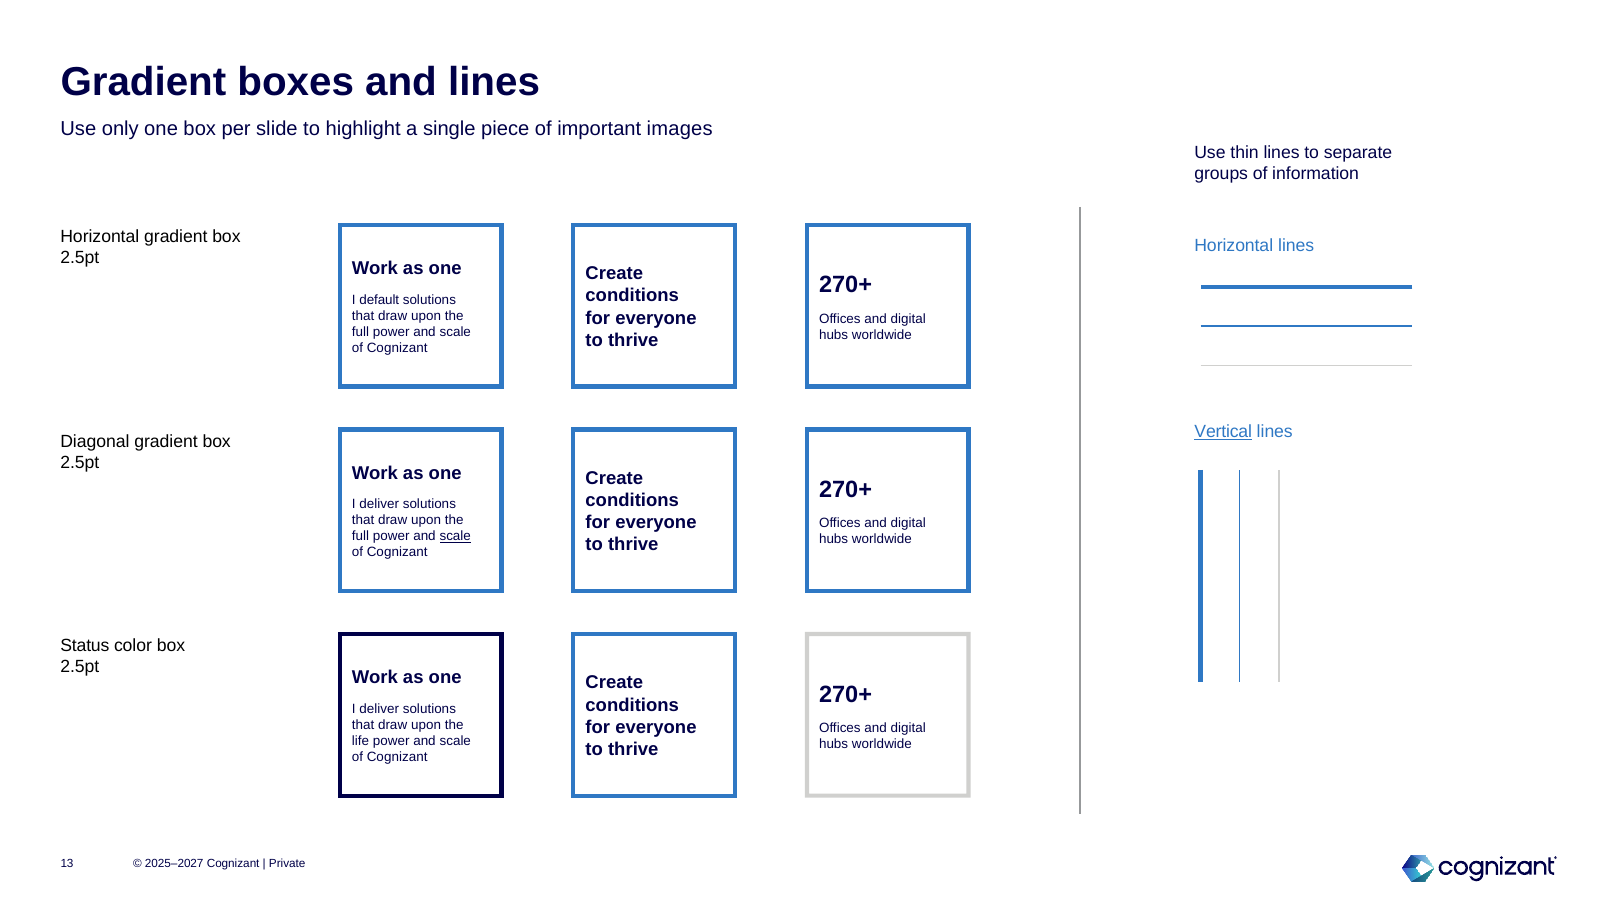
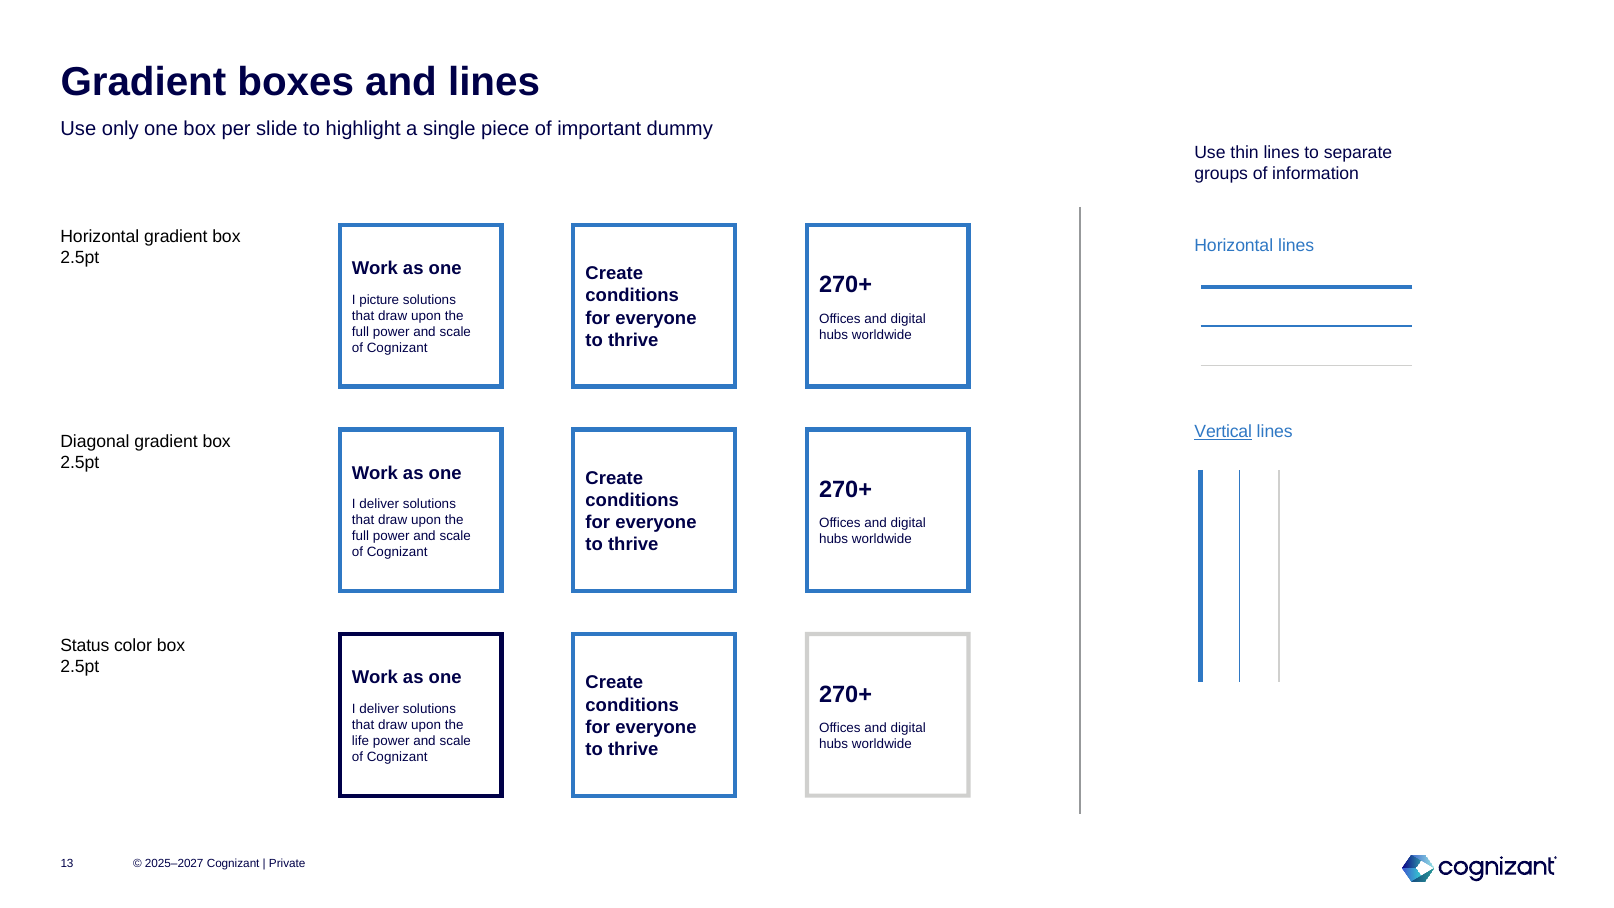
images: images -> dummy (680, 129)
default: default -> picture (379, 300)
scale underline: present -> none (455, 536)
